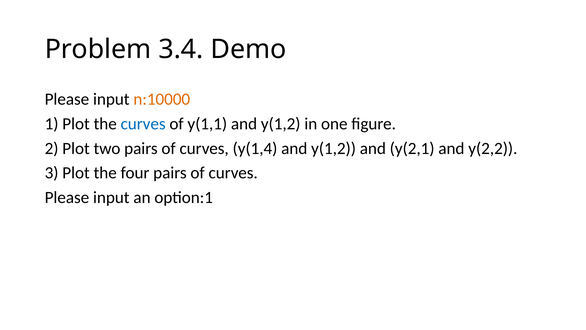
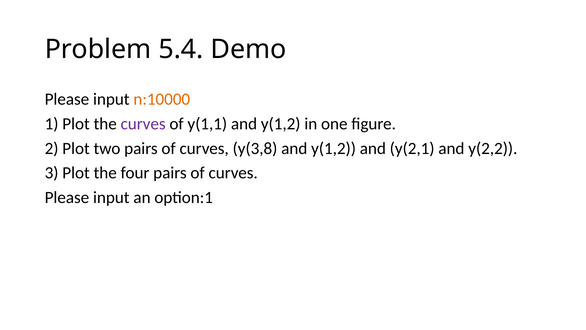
3.4: 3.4 -> 5.4 (181, 49)
curves colour: blue -> purple (143, 124)
y(1,4: y(1,4 -> y(3,8 (255, 148)
